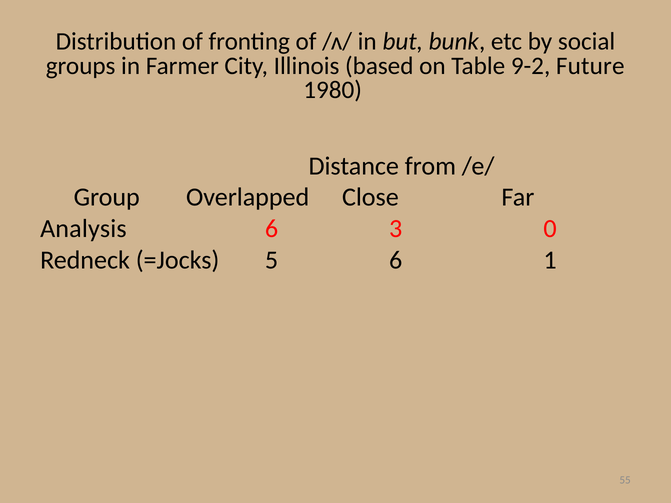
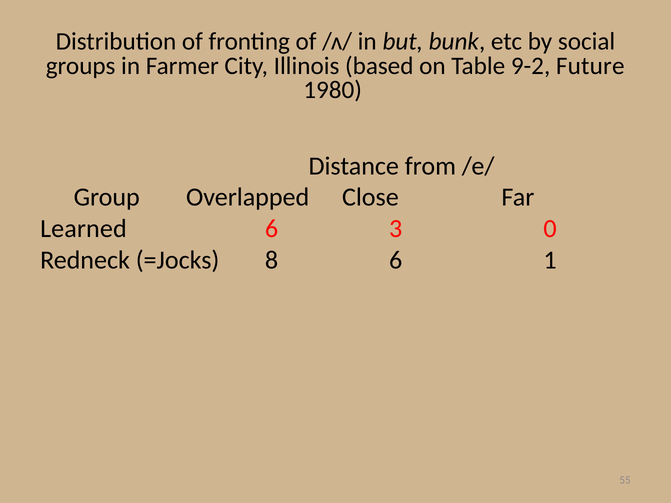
Analysis: Analysis -> Learned (83, 229)
5: 5 -> 8 (271, 260)
